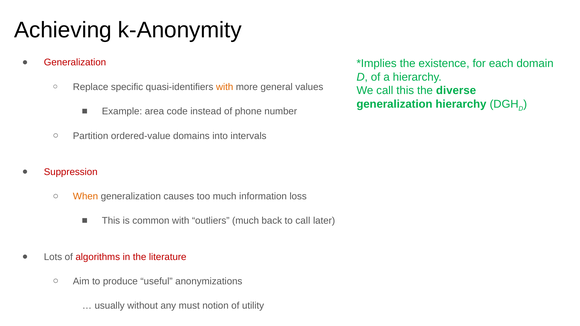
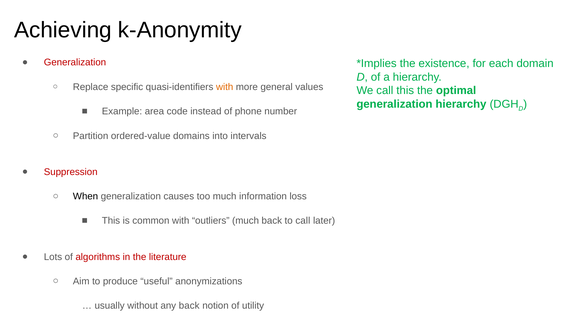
diverse: diverse -> optimal (456, 91)
When colour: orange -> black (85, 197)
any must: must -> back (189, 306)
